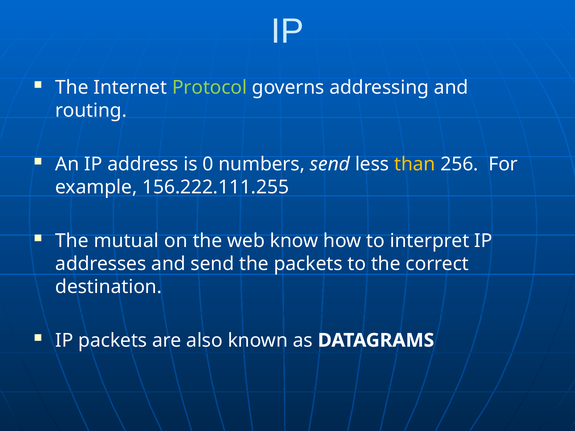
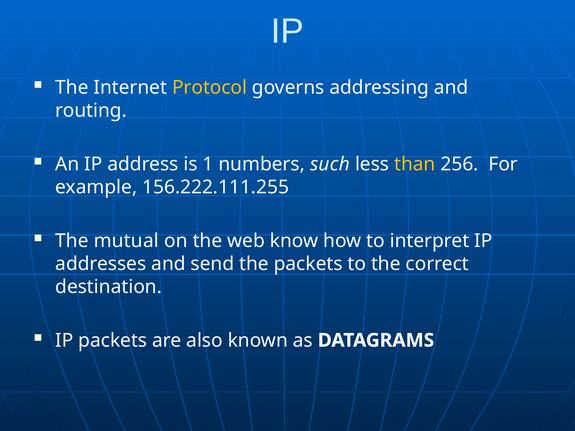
Protocol colour: light green -> yellow (210, 88)
0: 0 -> 1 (208, 164)
numbers send: send -> such (330, 164)
